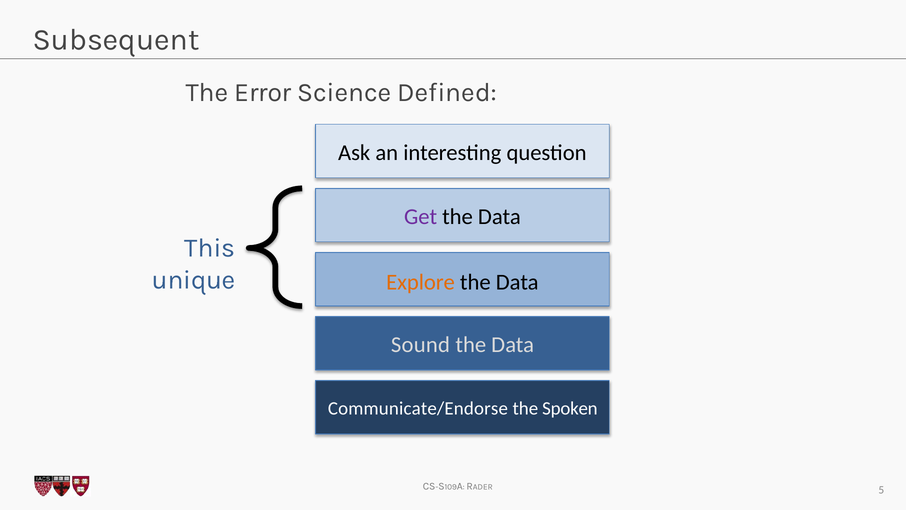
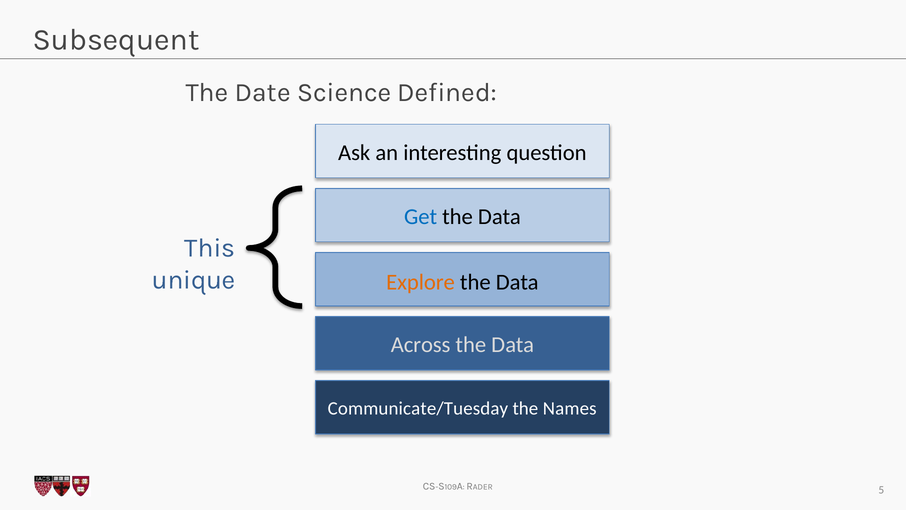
Error: Error -> Date (263, 92)
Get colour: purple -> blue (421, 216)
Sound: Sound -> Across (421, 344)
Communicate/Endorse: Communicate/Endorse -> Communicate/Tuesday (418, 408)
Spoken: Spoken -> Names (570, 408)
